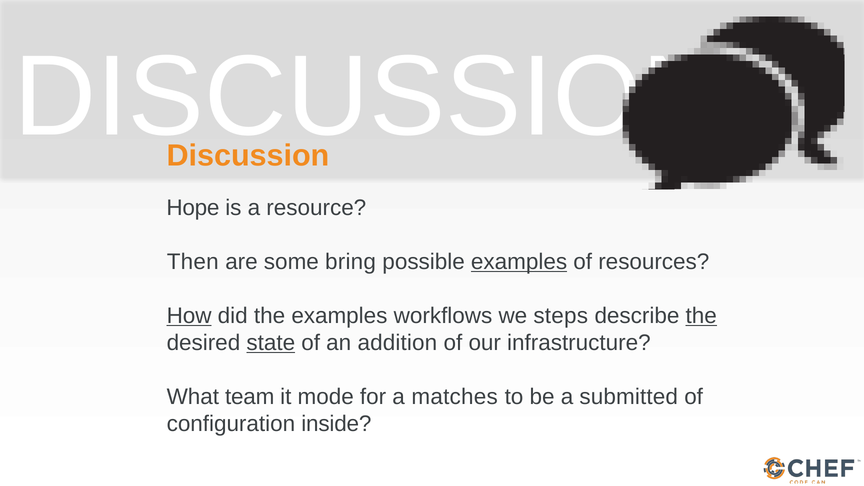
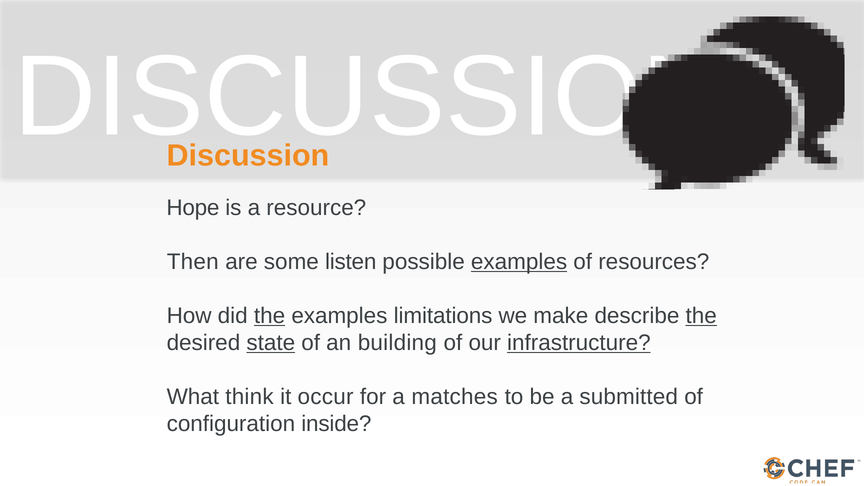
bring: bring -> listen (351, 262)
How underline: present -> none (189, 316)
the underline: none -> present (270, 316)
workflows: workflows -> limitations (443, 316)
steps: steps -> make (561, 316)
addition: addition -> building (397, 343)
infrastructure underline: none -> present (579, 343)
team: team -> think (249, 397)
mode: mode -> occur (326, 397)
